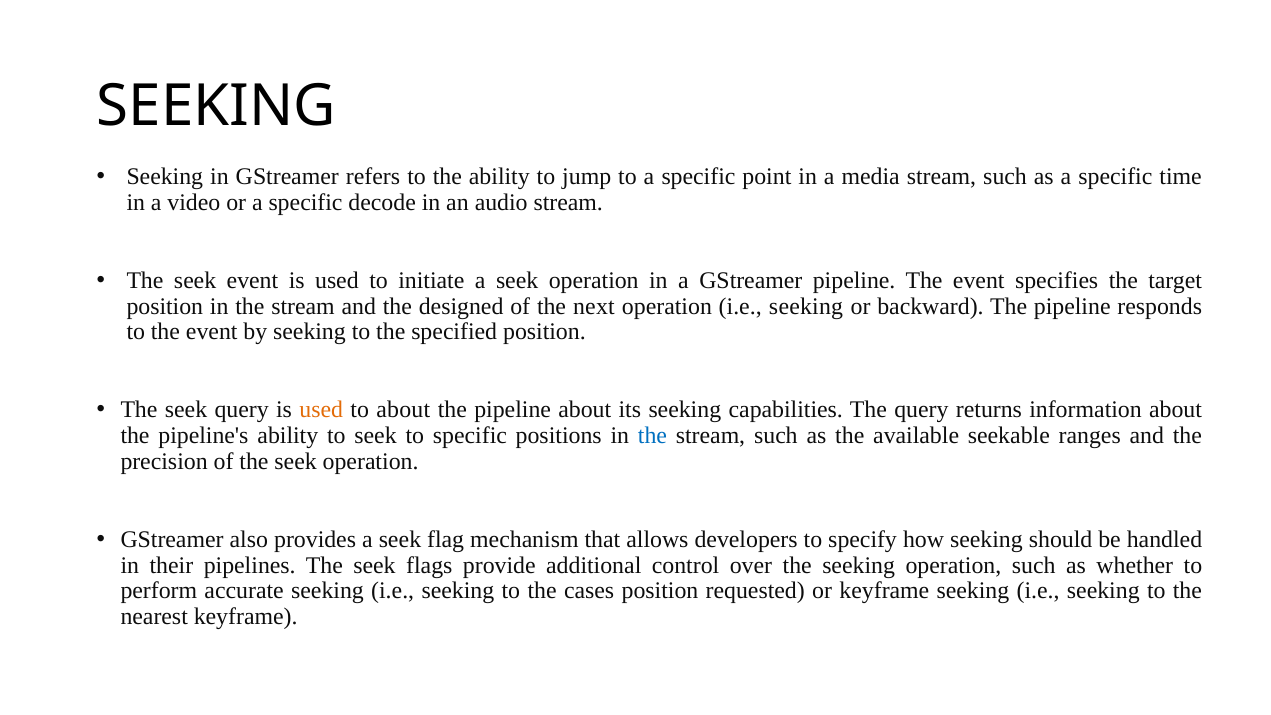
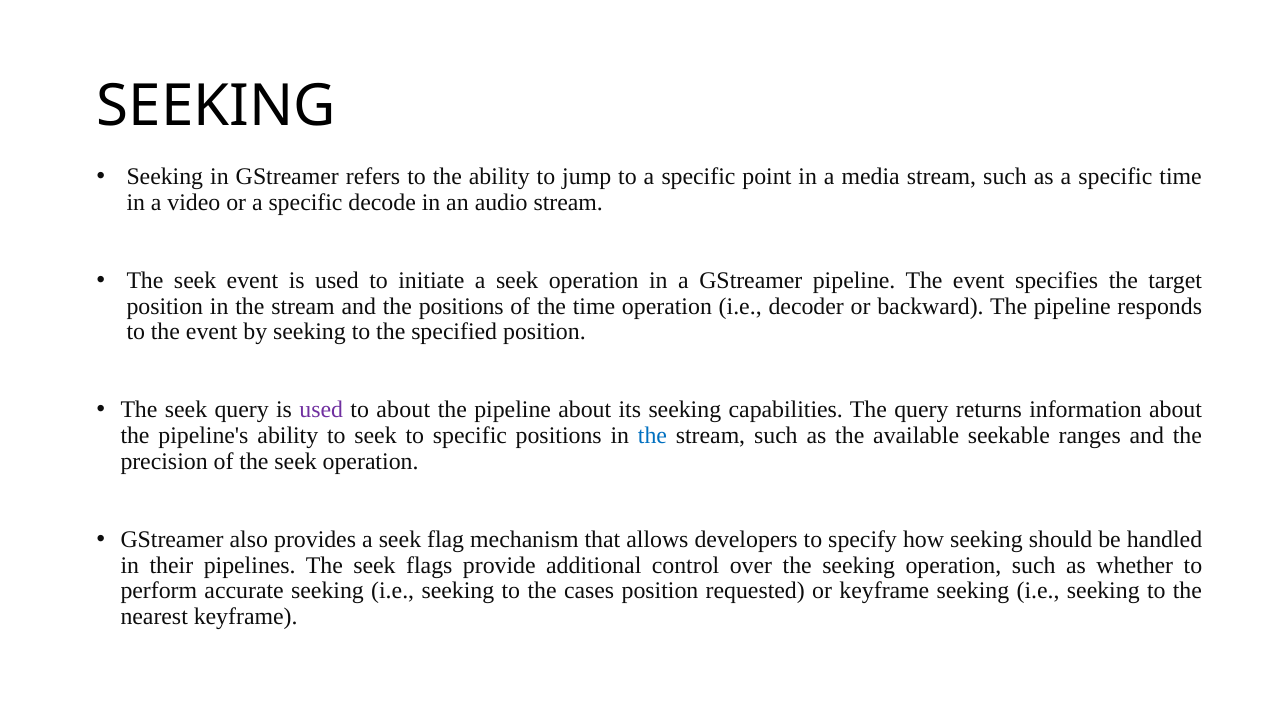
the designed: designed -> positions (461, 306)
the next: next -> time (594, 306)
operation i.e seeking: seeking -> decoder (806, 306)
used colour: orange -> purple (321, 410)
